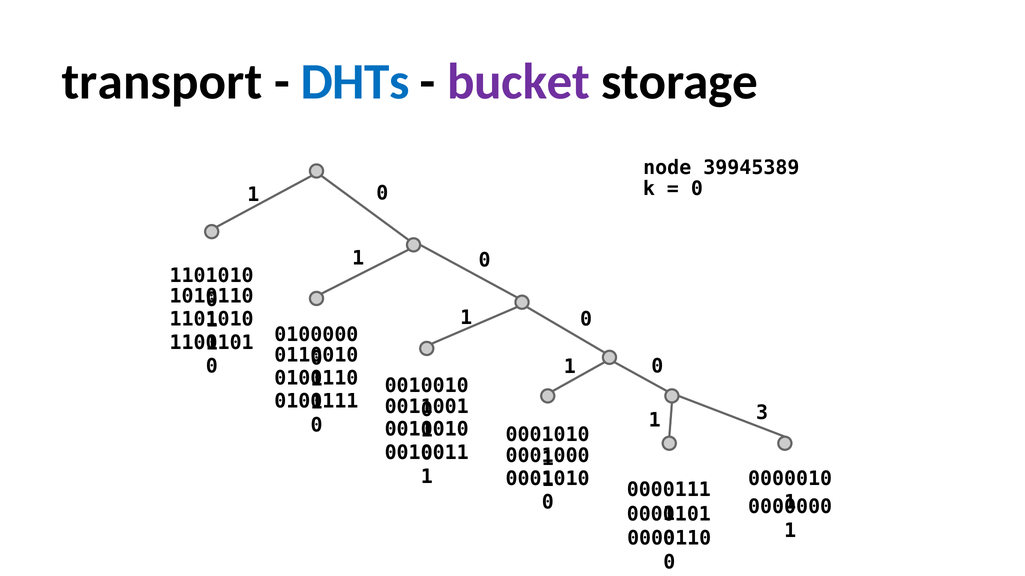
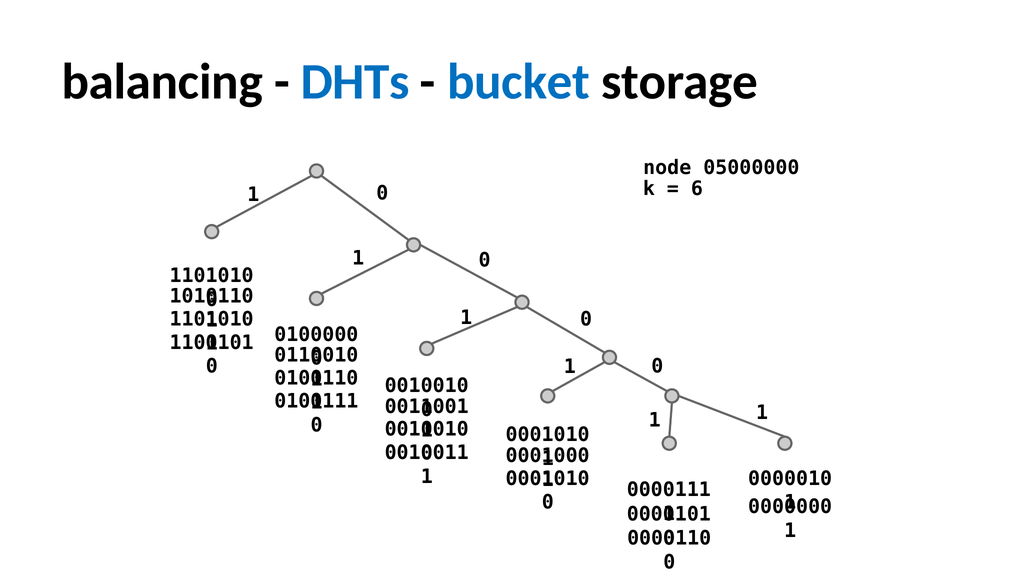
transport: transport -> balancing (162, 82)
bucket colour: purple -> blue (519, 82)
39945389: 39945389 -> 05000000 (751, 168)
0: 0 -> 6 (697, 189)
3: 3 -> 1 (762, 413)
